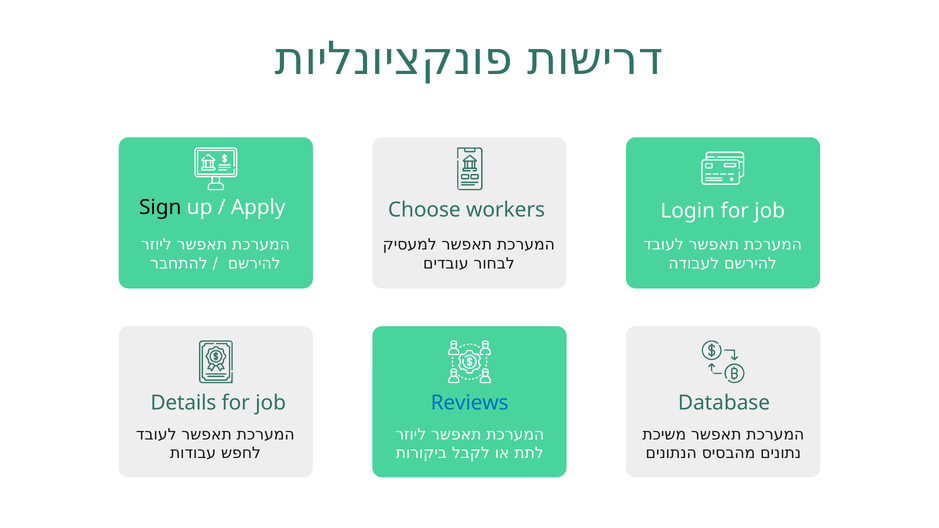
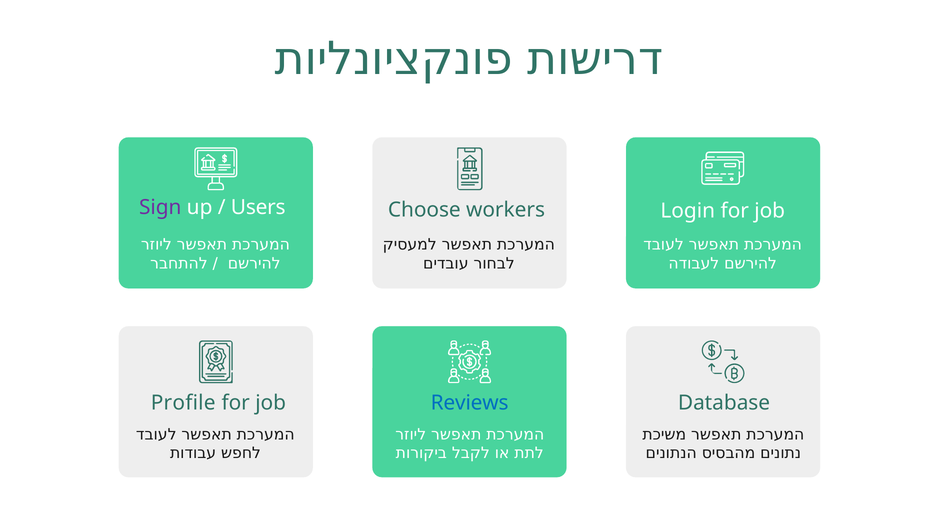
Sign colour: black -> purple (160, 208)
Apply: Apply -> Users (258, 208)
Details: Details -> Profile (183, 403)
